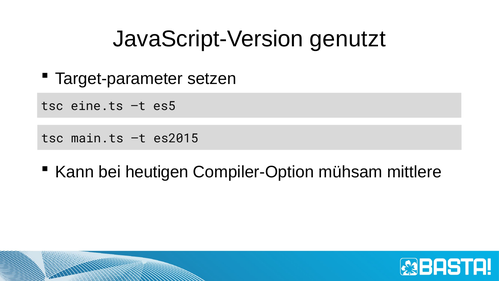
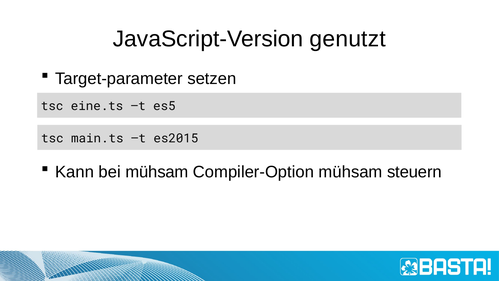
bei heutigen: heutigen -> mühsam (157, 172)
mittlere: mittlere -> steuern (414, 172)
